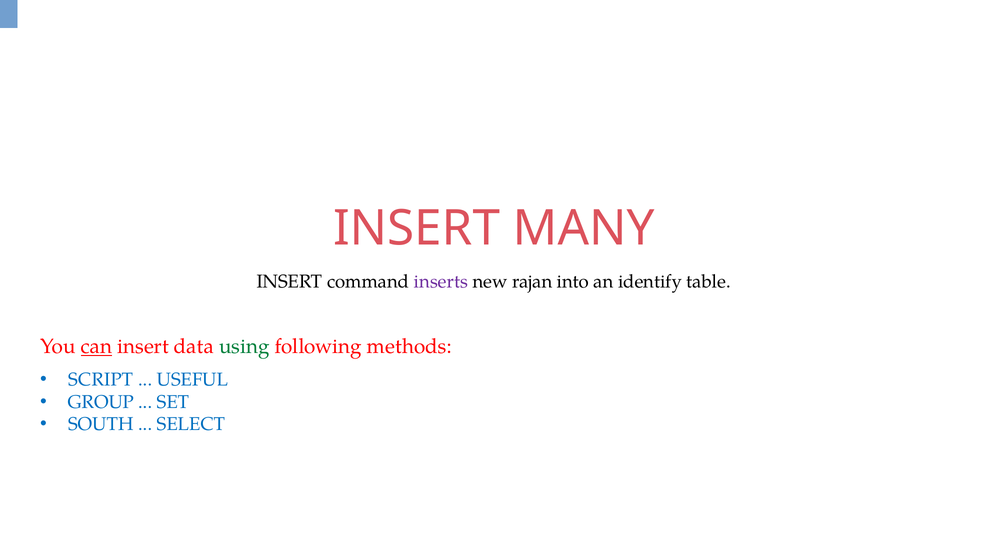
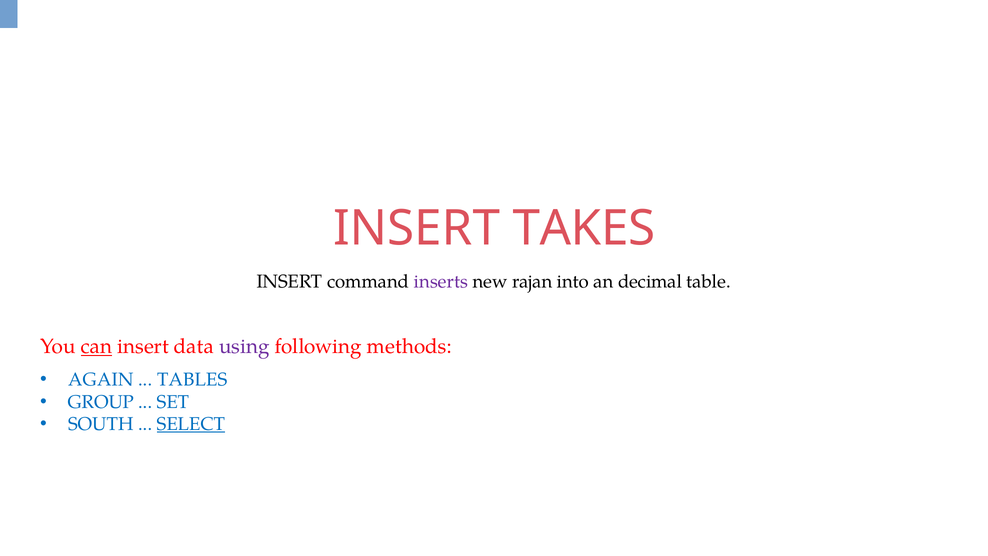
MANY: MANY -> TAKES (584, 228)
identify: identify -> decimal (650, 282)
using colour: green -> purple (244, 346)
SCRIPT: SCRIPT -> AGAIN (101, 380)
USEFUL: USEFUL -> TABLES (192, 380)
SELECT underline: none -> present (191, 424)
